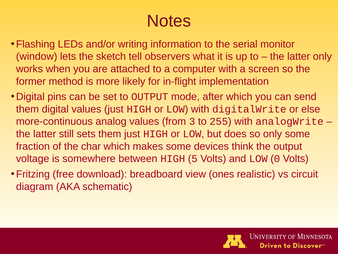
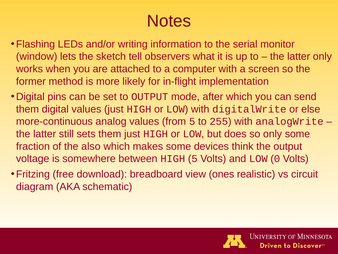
from 3: 3 -> 5 (192, 121)
char: char -> also (91, 146)
